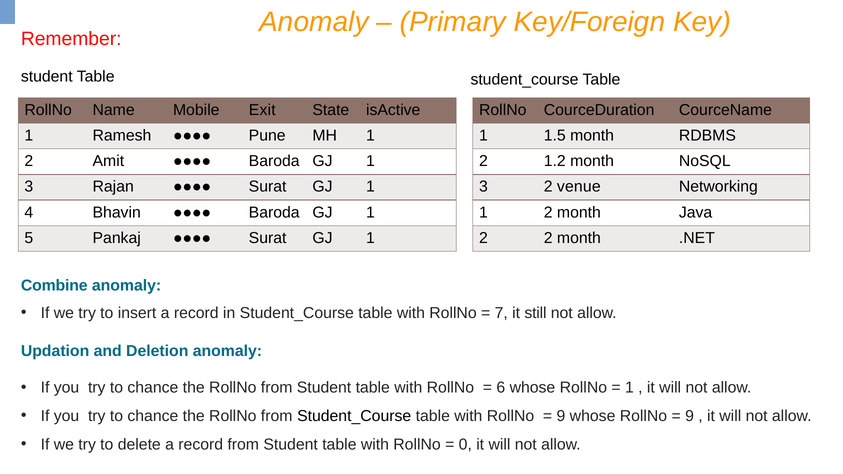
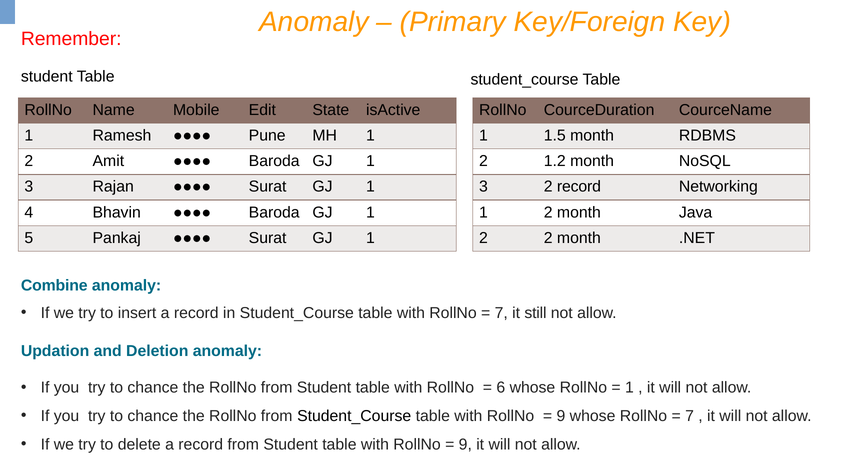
Exit: Exit -> Edit (262, 110)
2 venue: venue -> record (579, 187)
9: 9 -> 7 (690, 416)
0: 0 -> 9 (465, 445)
